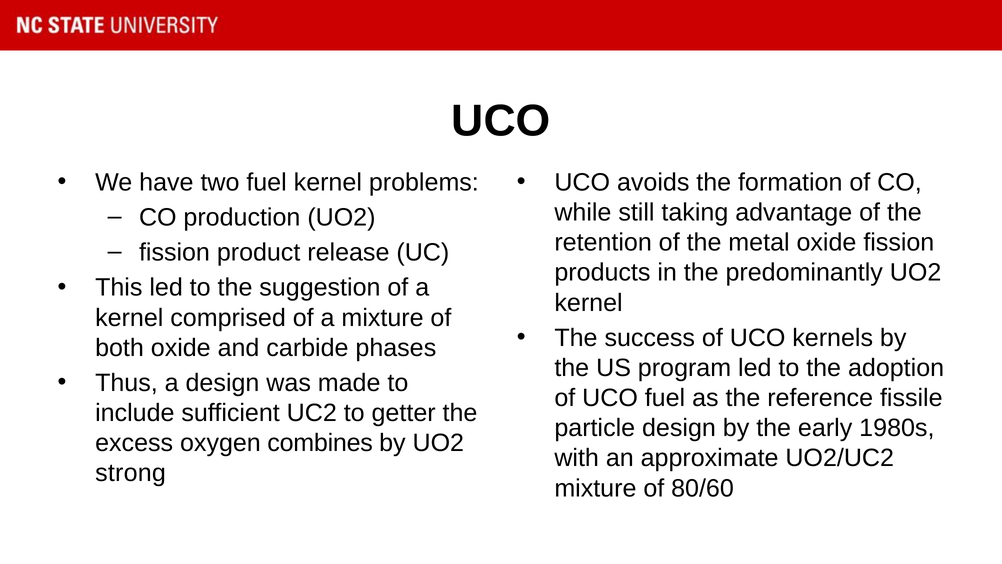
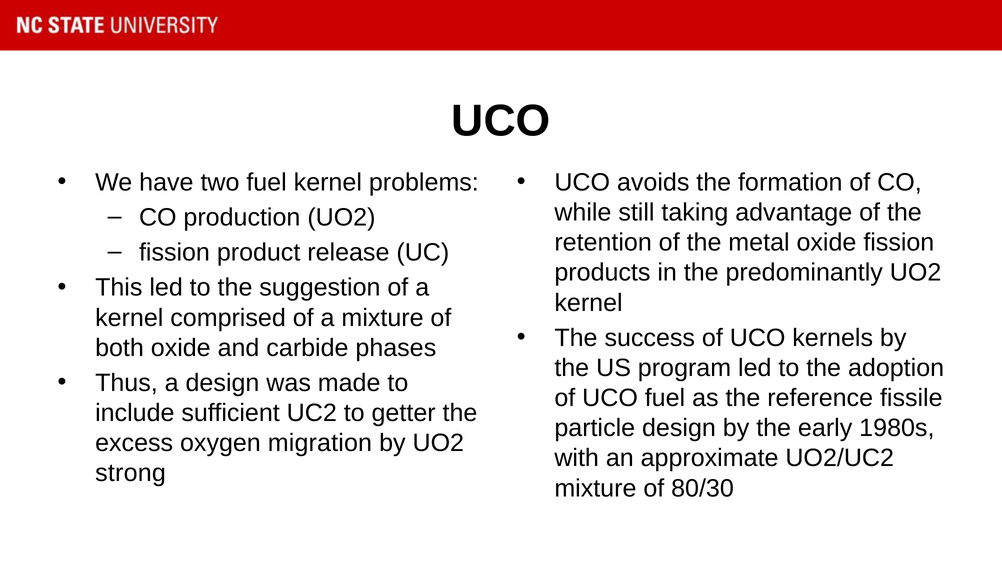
combines: combines -> migration (320, 443)
80/60: 80/60 -> 80/30 (703, 488)
